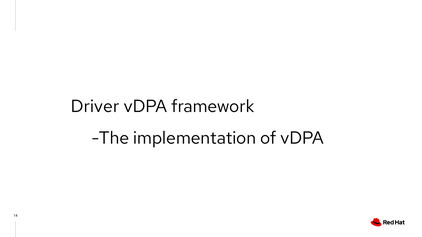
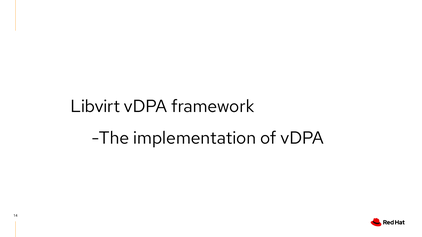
Driver: Driver -> Libvirt (95, 107)
